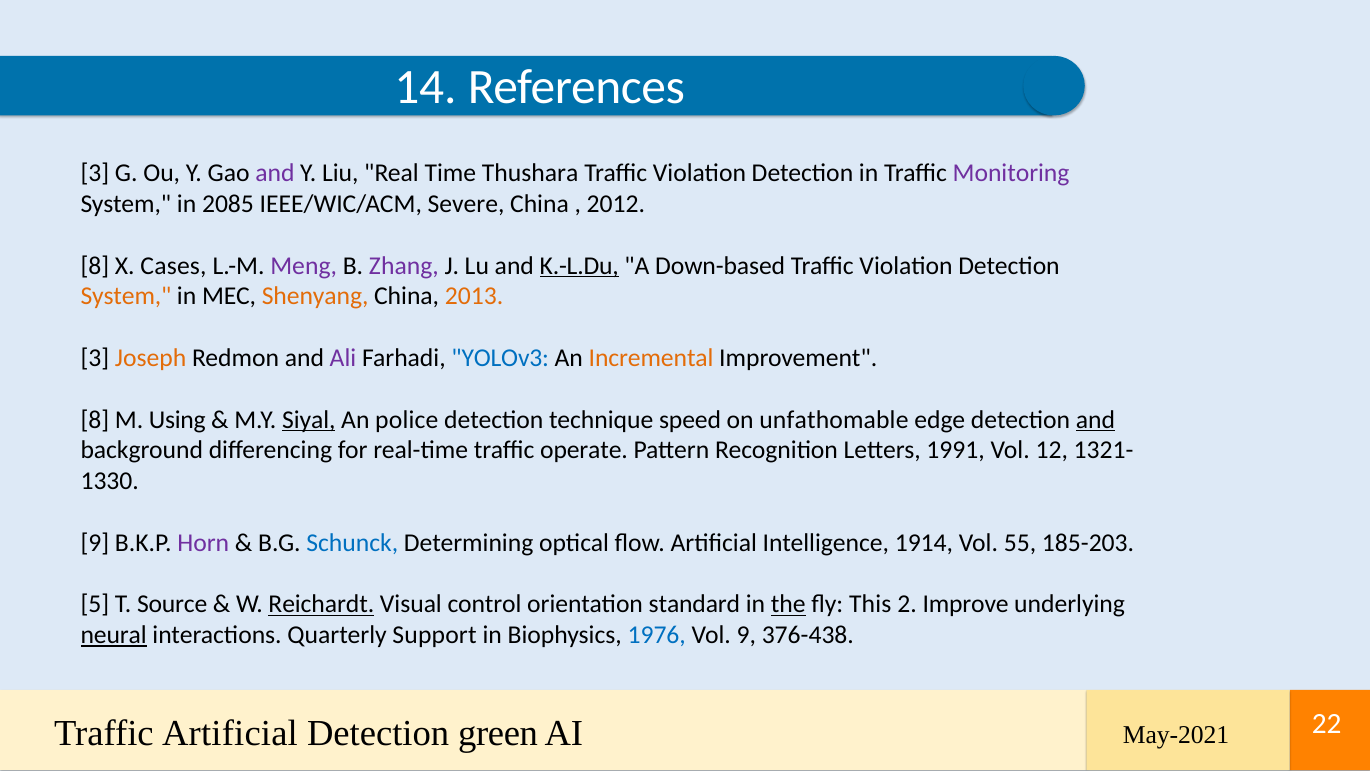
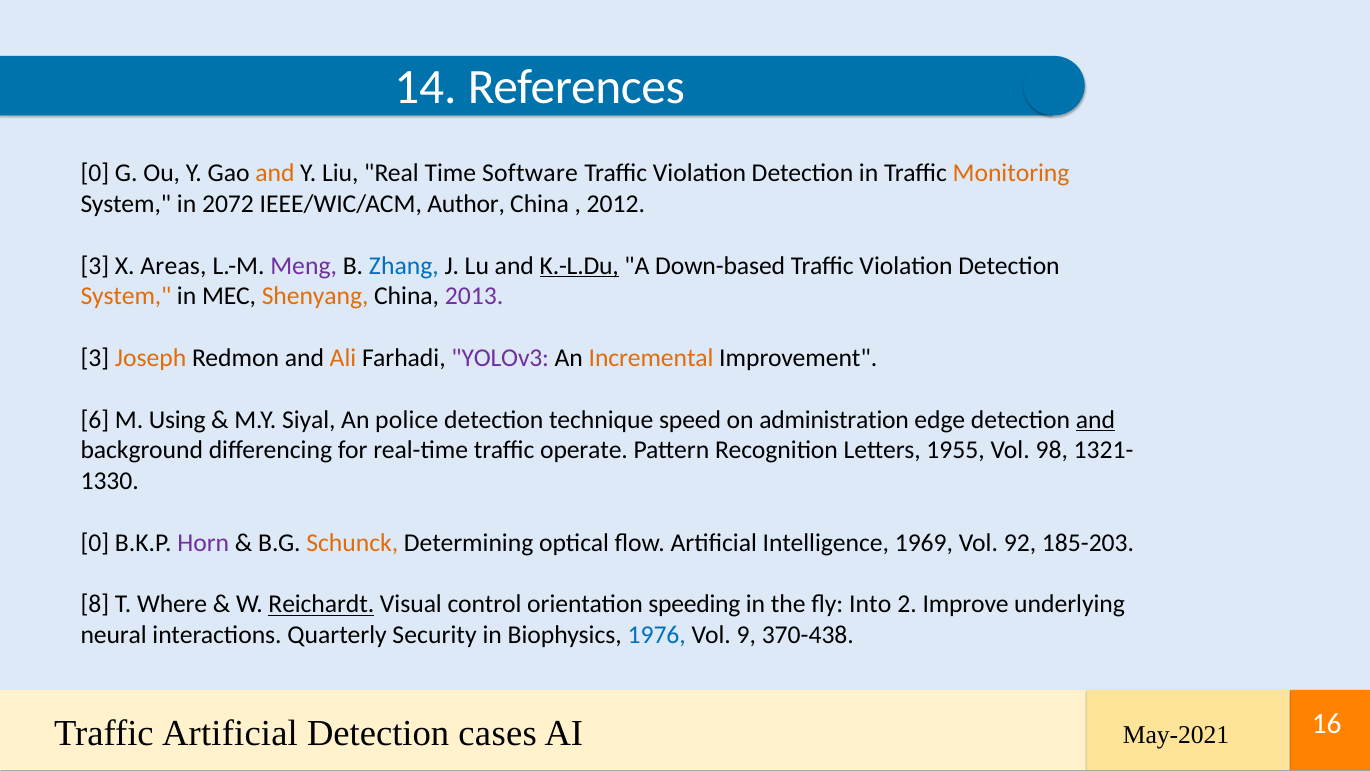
3: 3 -> 0 (95, 173)
and colour: purple -> orange (275, 173)
Thushara: Thushara -> Software (530, 173)
Monitoring colour: purple -> orange (1011, 173)
2085: 2085 -> 2072 (228, 204)
Severe: Severe -> Author (466, 204)
8: 8 -> 3 (95, 266)
Cases: Cases -> Areas (174, 266)
Zhang colour: purple -> blue (404, 266)
2013 colour: orange -> purple (474, 296)
Ali colour: purple -> orange (343, 358)
YOLOv3 colour: blue -> purple (500, 358)
8: 8 -> 6 (95, 420)
Siyal underline: present -> none (309, 420)
unfathomable: unfathomable -> administration (834, 420)
1991: 1991 -> 1955 (956, 450)
12: 12 -> 98 (1052, 450)
9: 9 -> 0 (95, 543)
Schunck colour: blue -> orange (352, 543)
1914: 1914 -> 1969 (924, 543)
55: 55 -> 92 (1020, 543)
5: 5 -> 8 (95, 604)
Source: Source -> Where (172, 604)
standard: standard -> speeding (694, 604)
the underline: present -> none (788, 604)
This: This -> Into (870, 604)
neural underline: present -> none (114, 635)
Support: Support -> Security (435, 635)
376-438: 376-438 -> 370-438 (808, 635)
green: green -> cases (498, 734)
22: 22 -> 16 (1327, 723)
